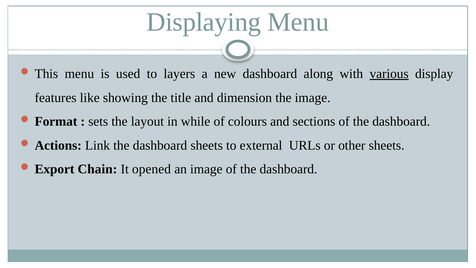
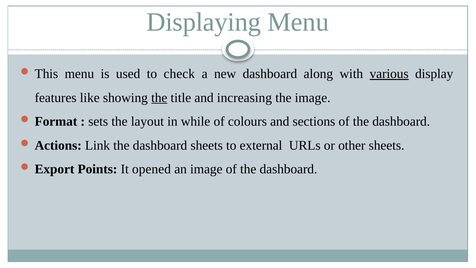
layers: layers -> check (179, 74)
the underline: none -> present (159, 98)
dimension: dimension -> increasing (244, 98)
Chain: Chain -> Points (97, 169)
